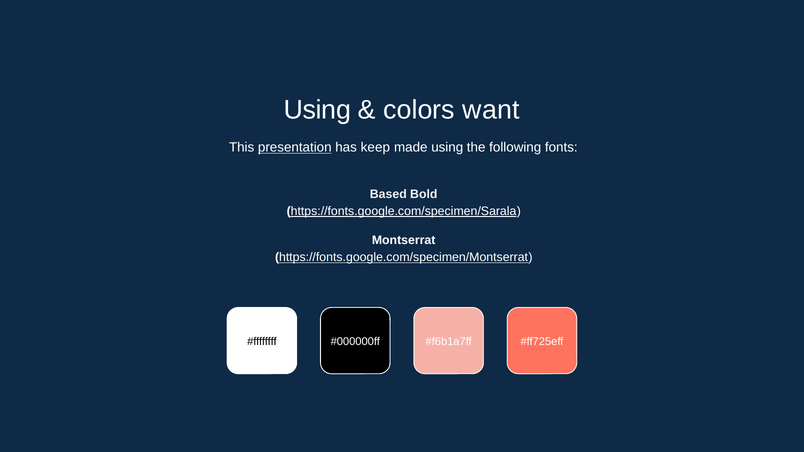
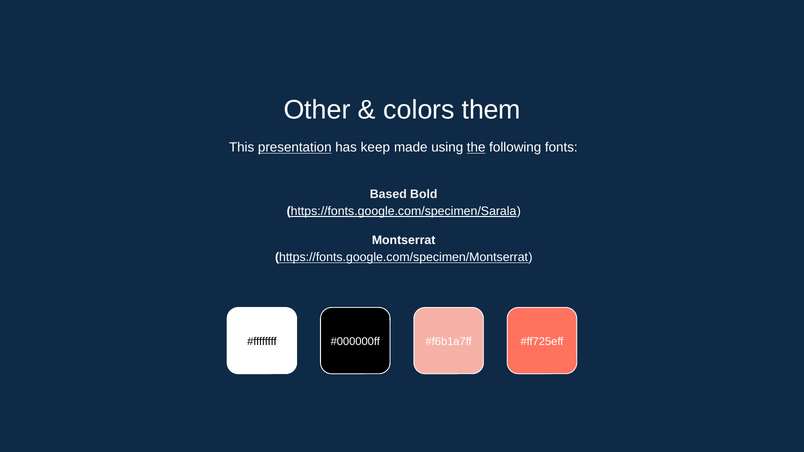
Using: Using -> Other (317, 110)
want: want -> them (491, 110)
the underline: none -> present (476, 148)
